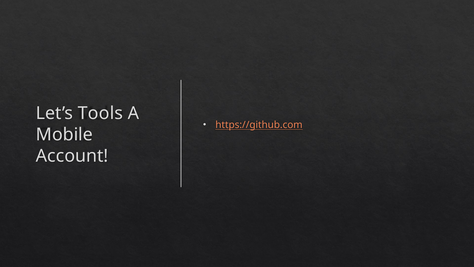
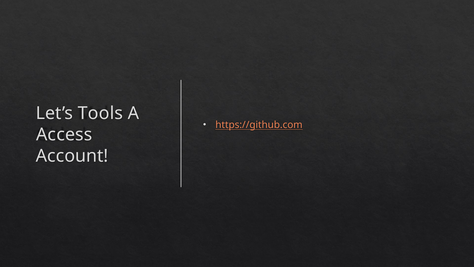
Mobile: Mobile -> Access (64, 135)
